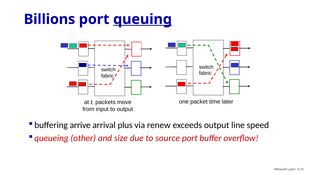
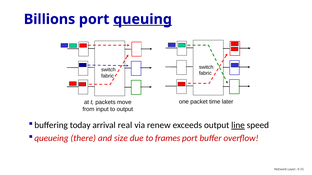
arrive: arrive -> today (80, 126)
plus: plus -> real (125, 126)
line underline: none -> present (238, 126)
other: other -> there (83, 139)
source: source -> frames (168, 139)
